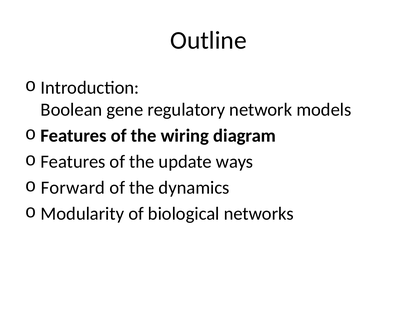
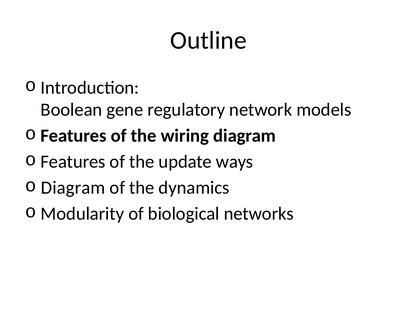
Forward: Forward -> Diagram (73, 188)
